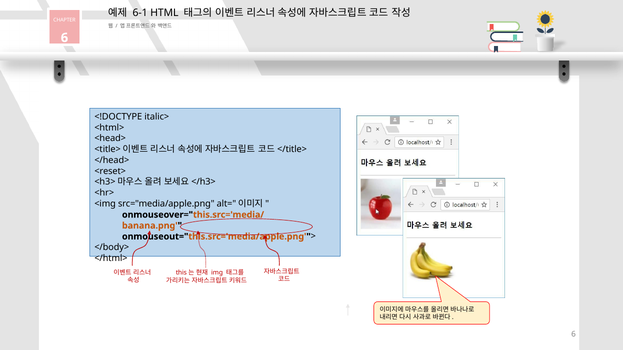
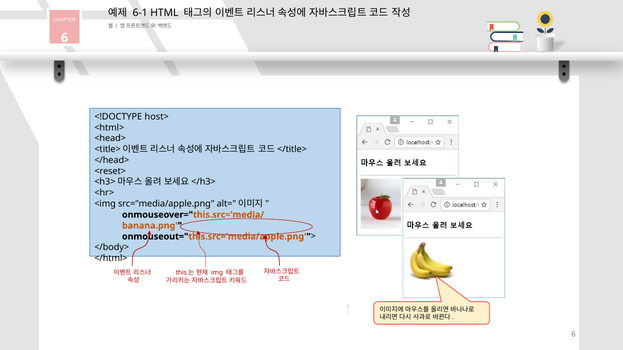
italic>: italic> -> host> (157, 117)
